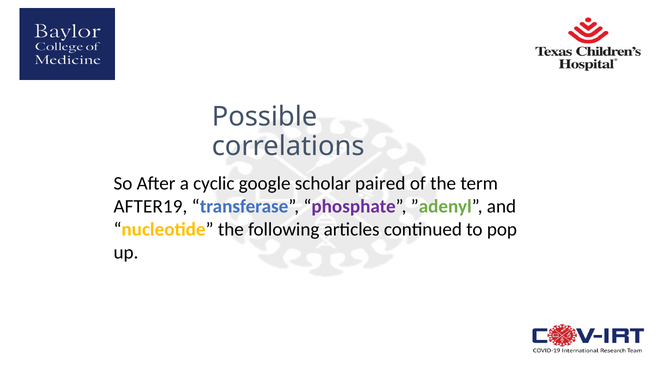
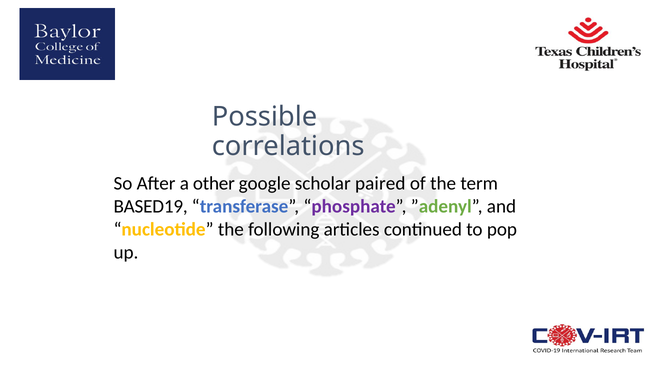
cyclic: cyclic -> other (214, 184)
AFTER19: AFTER19 -> BASED19 (151, 207)
